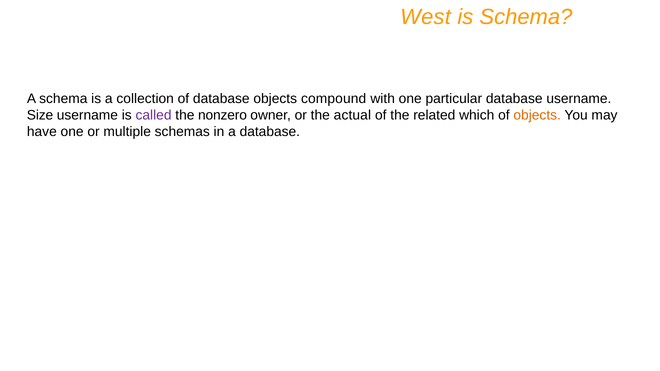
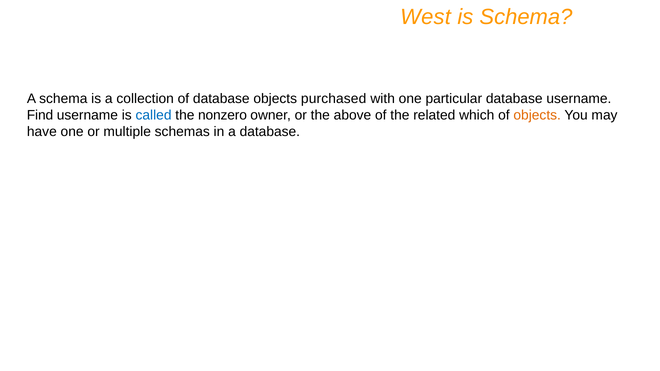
compound: compound -> purchased (334, 99)
Size: Size -> Find (40, 115)
called colour: purple -> blue (154, 115)
actual: actual -> above (352, 115)
